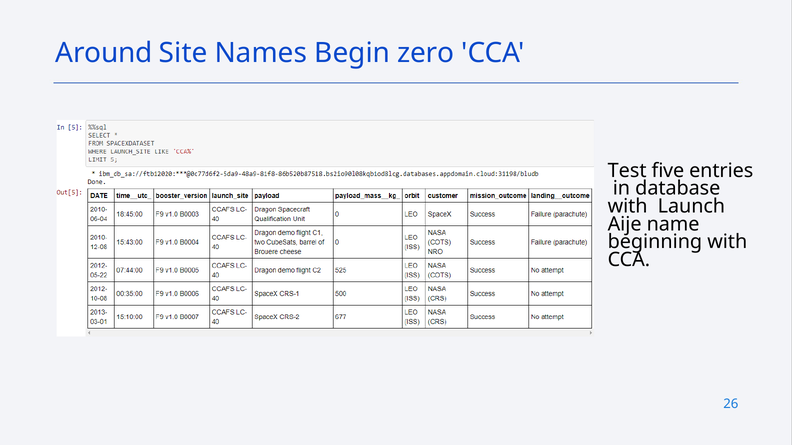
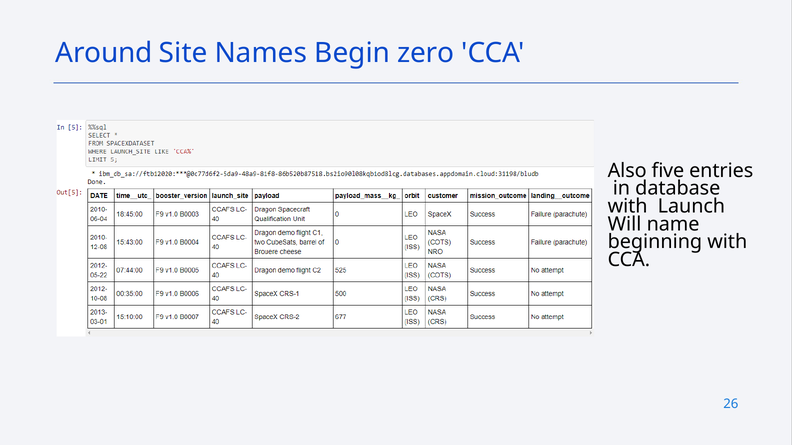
Test: Test -> Also (627, 171)
Aije: Aije -> Will (625, 224)
